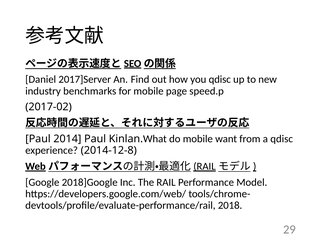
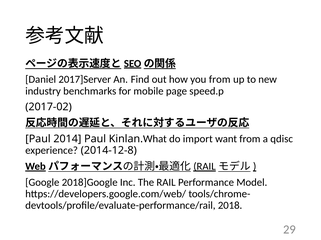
you qdisc: qdisc -> from (220, 80)
do mobile: mobile -> import (198, 139)
